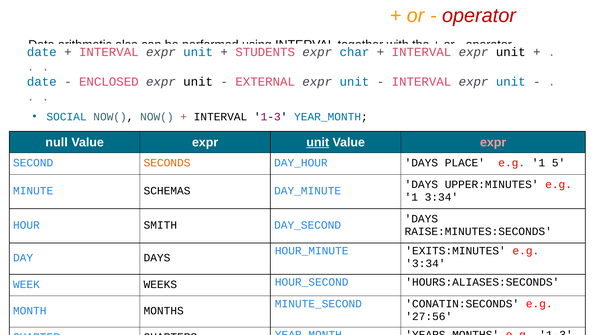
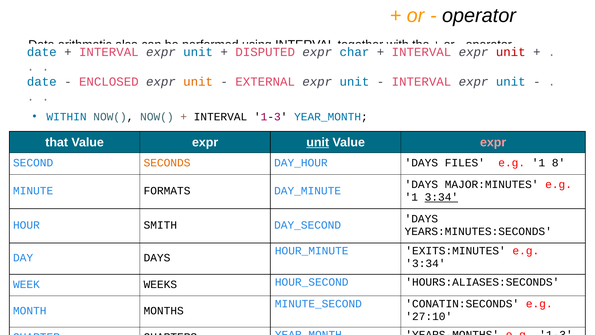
operator colour: red -> black (479, 15)
STUDENTS: STUDENTS -> DISPUTED (265, 52)
unit colour: black -> red (511, 52)
unit colour: black -> orange (198, 82)
SOCIAL: SOCIAL -> WITHIN (67, 117)
null: null -> that (57, 142)
PLACE: PLACE -> FILES (465, 163)
5: 5 -> 8 (559, 163)
UPPER:MINUTES: UPPER:MINUTES -> MAJOR:MINUTES (492, 184)
SCHEMAS: SCHEMAS -> FORMATS (167, 191)
3:34 underline: none -> present (441, 197)
RAISE:MINUTES:SECONDS: RAISE:MINUTES:SECONDS -> YEARS:MINUTES:SECONDS (478, 231)
27:56: 27:56 -> 27:10 (429, 316)
